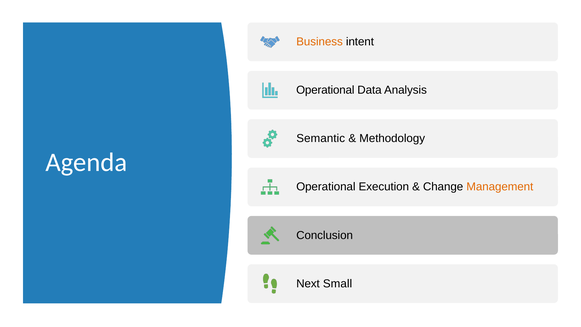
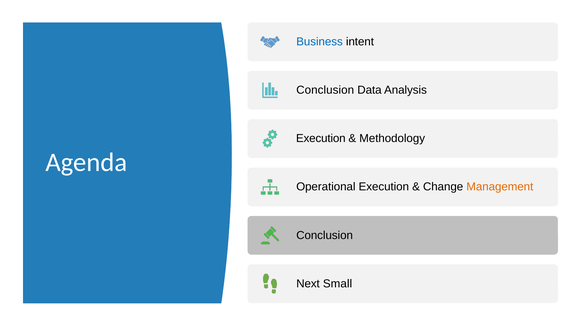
Business colour: orange -> blue (320, 42)
Operational: Operational -> Conclusion (325, 90)
Semantic: Semantic -> Execution (321, 138)
